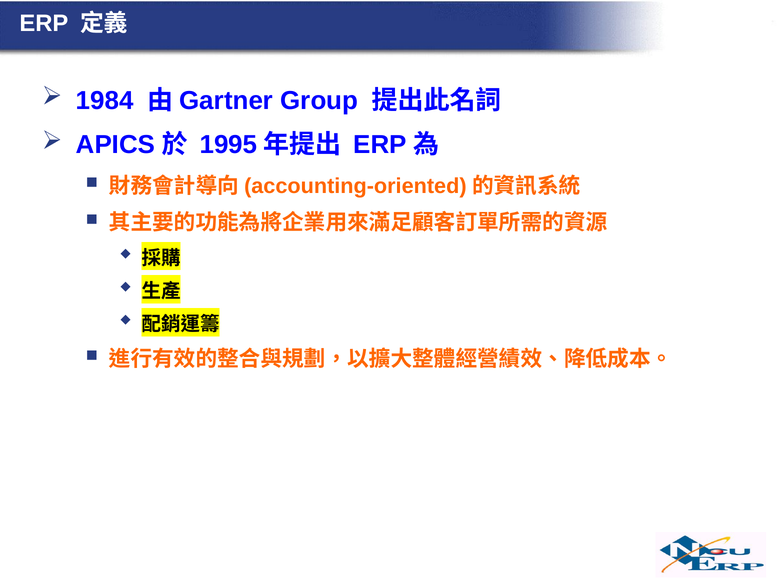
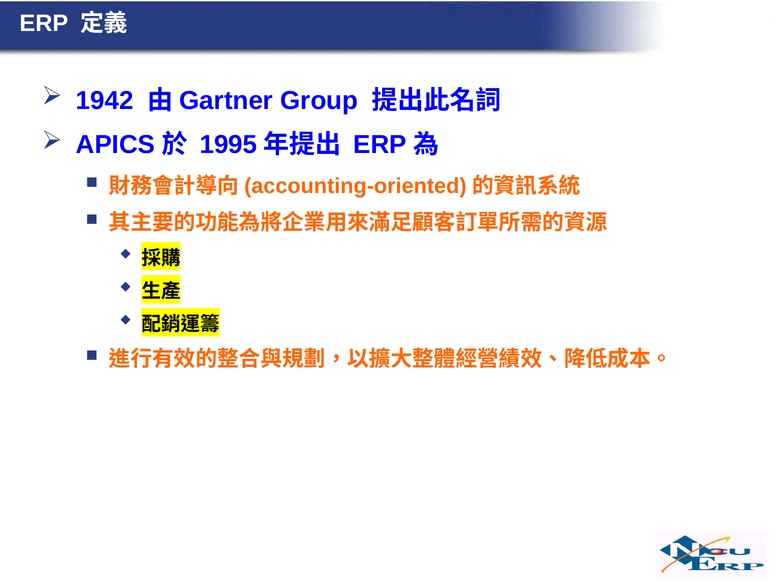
1984: 1984 -> 1942 (105, 101)
